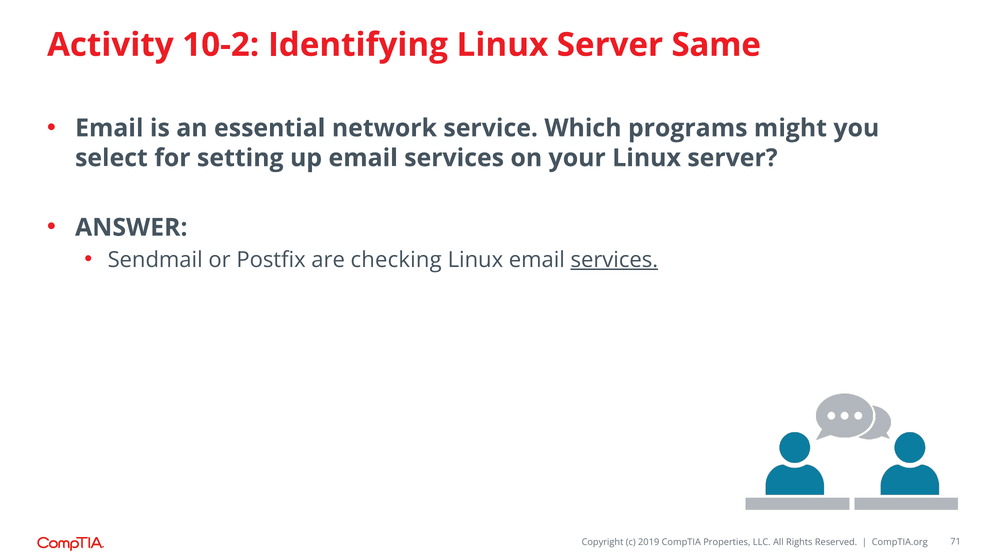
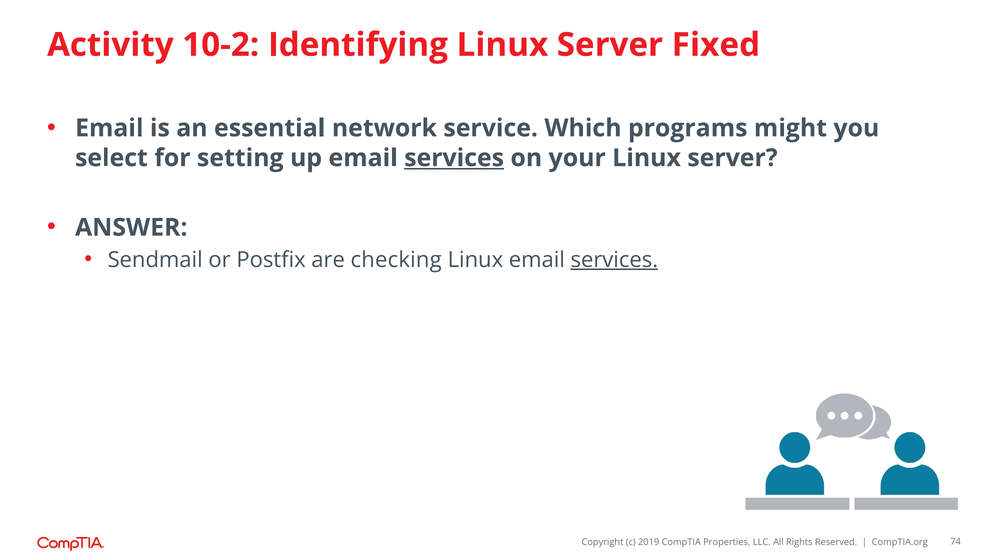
Same: Same -> Fixed (716, 45)
services underline: none -> present (454, 158)
71: 71 -> 74 (956, 542)
